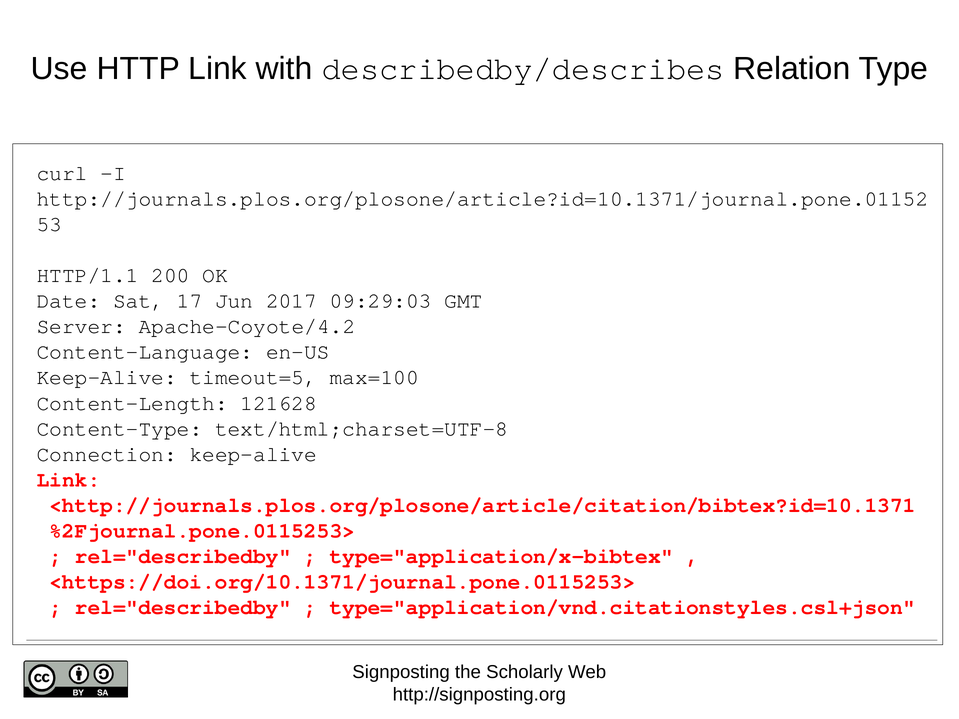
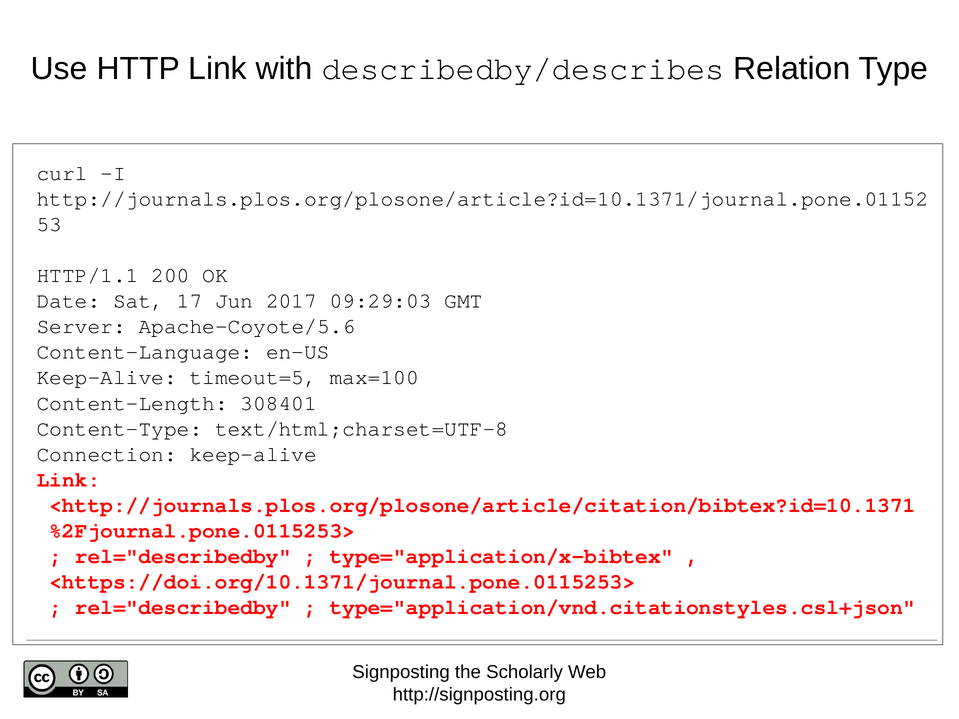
Apache-Coyote/4.2: Apache-Coyote/4.2 -> Apache-Coyote/5.6 (247, 326)
121628: 121628 -> 308401 (279, 403)
